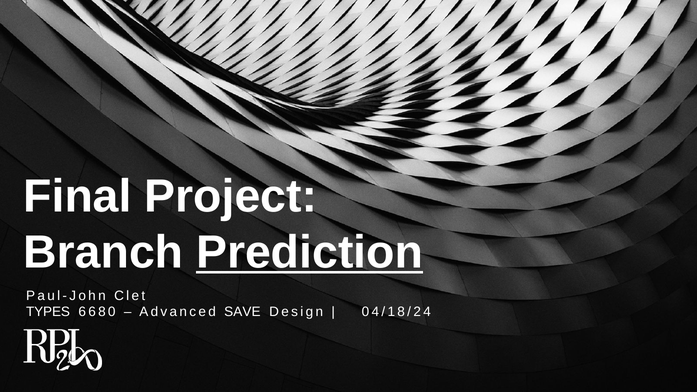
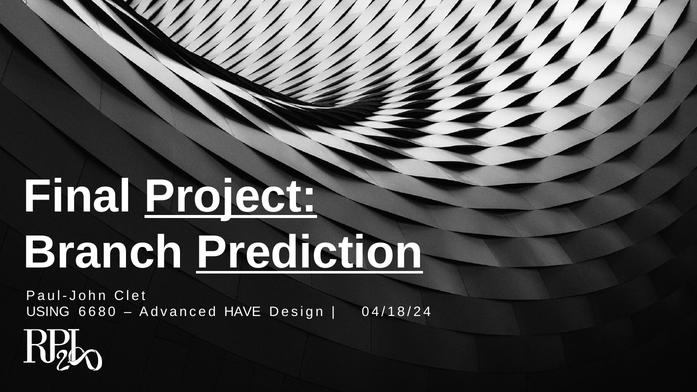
Project underline: none -> present (231, 197)
TYPES: TYPES -> USING (48, 312)
SAVE: SAVE -> HAVE (243, 312)
